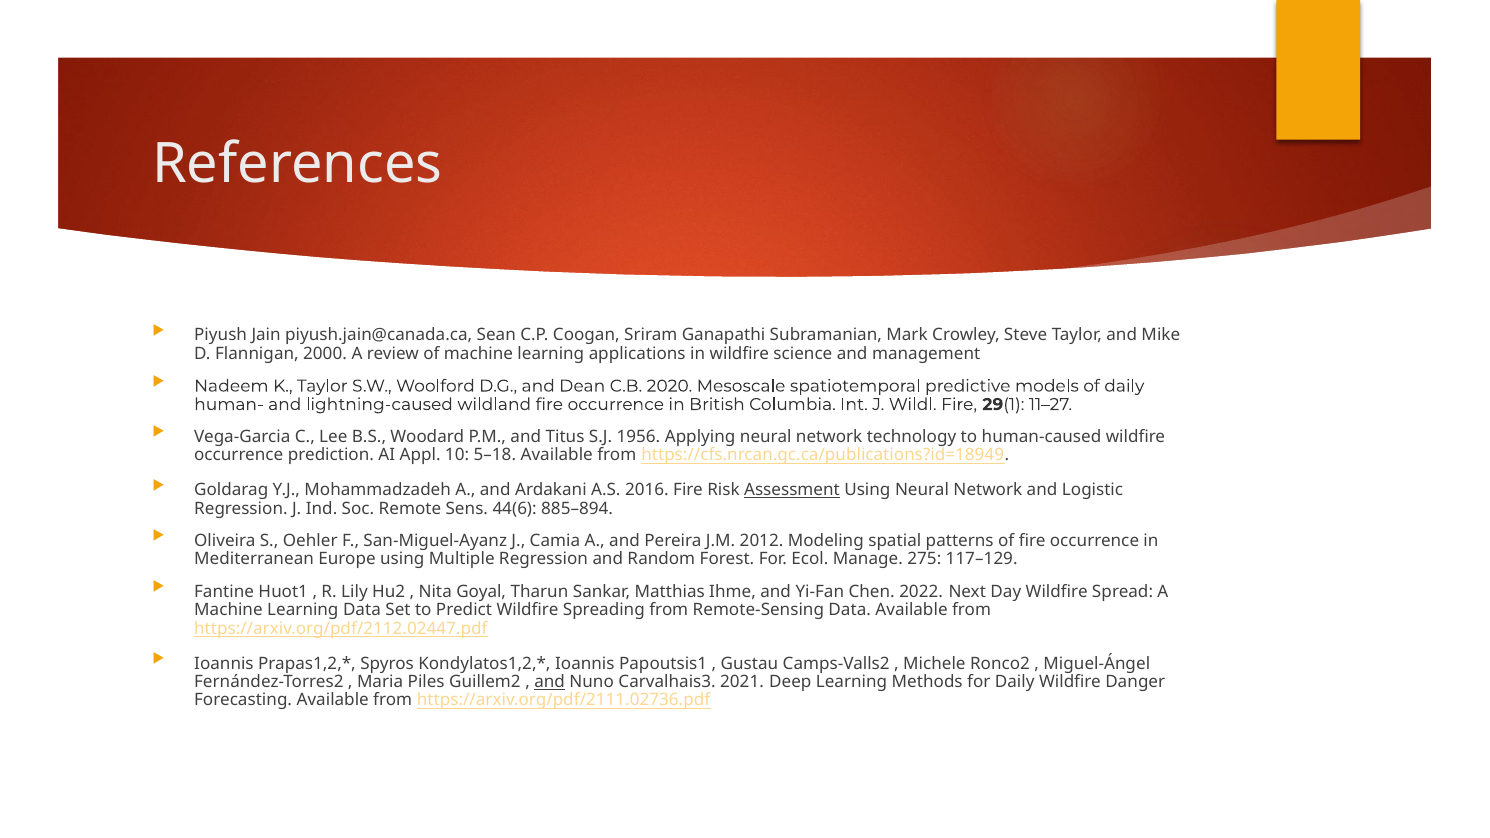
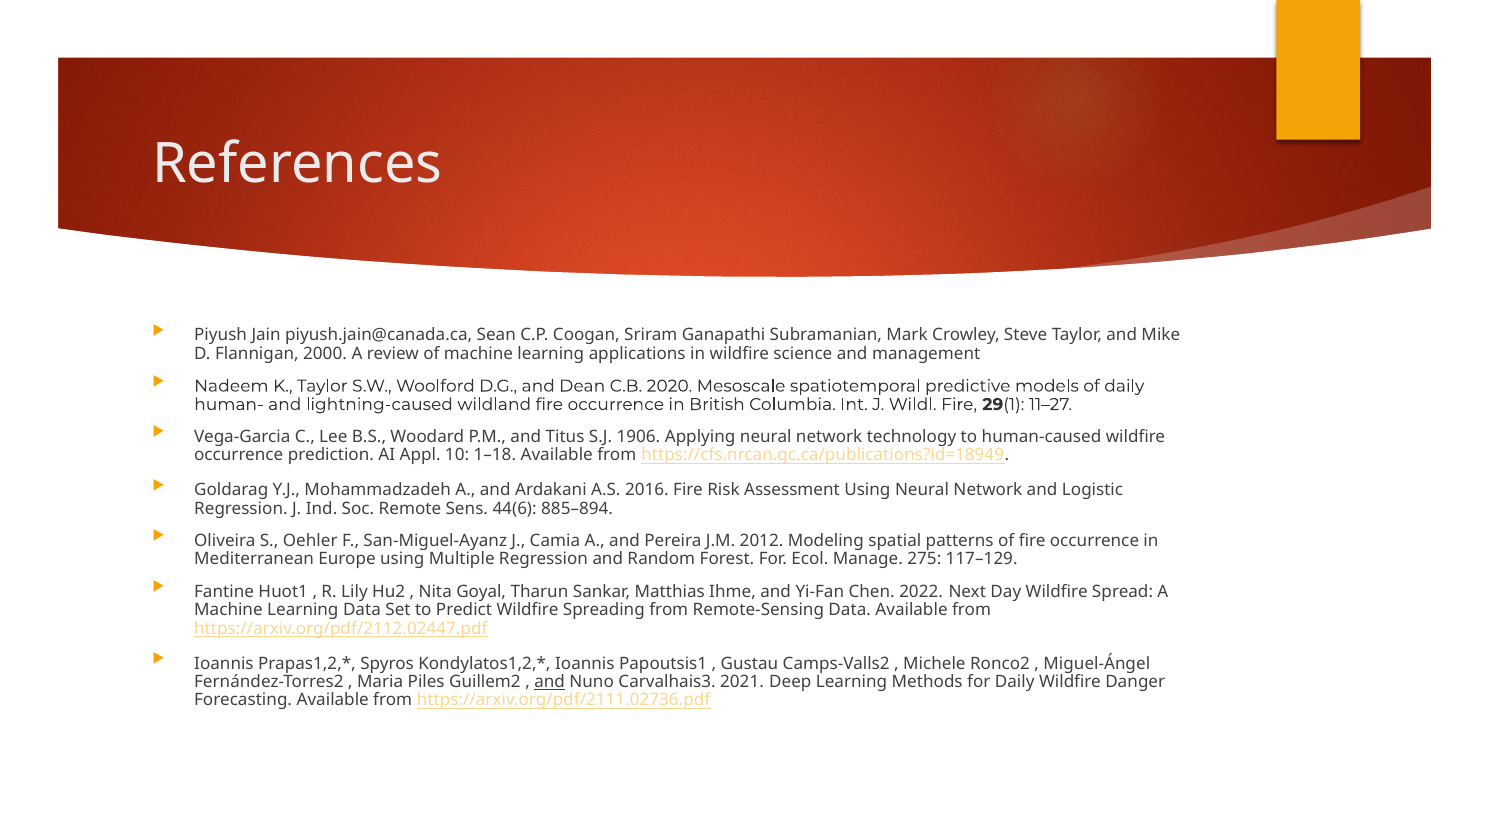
1956: 1956 -> 1906 (638, 437)
5–18: 5–18 -> 1–18 (495, 455)
Assessment underline: present -> none (792, 490)
